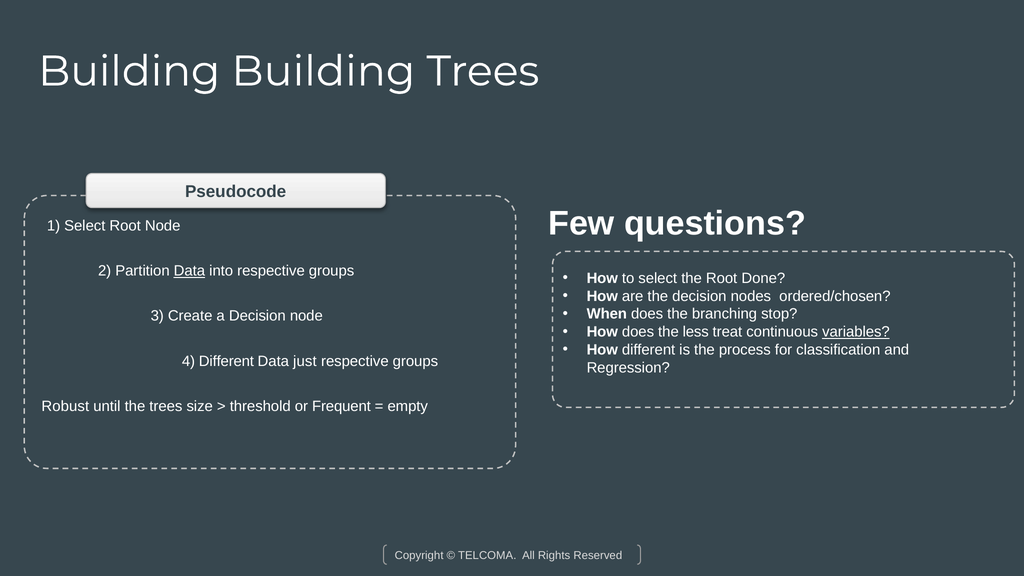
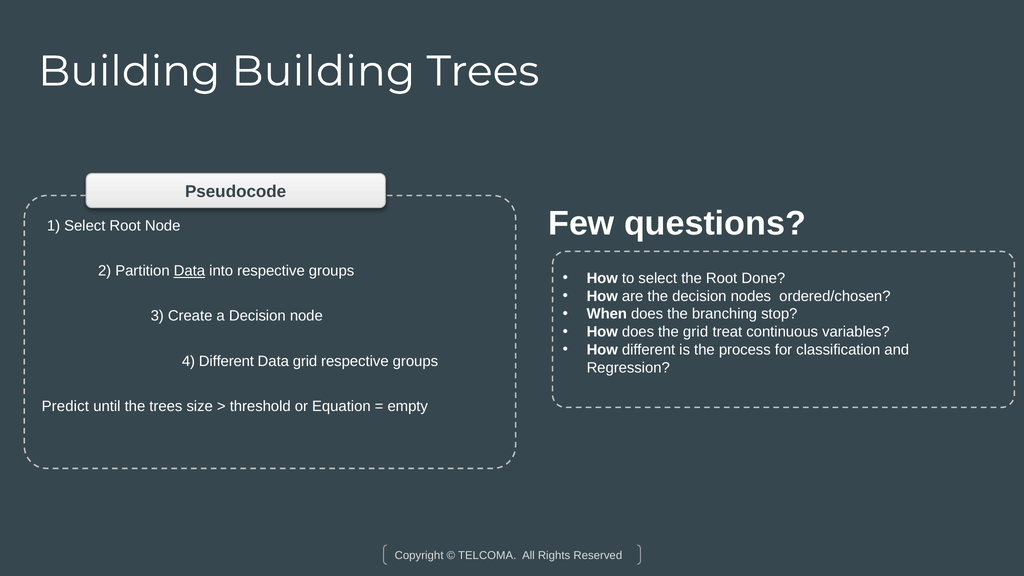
the less: less -> grid (696, 332)
variables underline: present -> none (856, 332)
Data just: just -> grid (305, 361)
Robust: Robust -> Predict (65, 406)
Frequent: Frequent -> Equation (341, 406)
